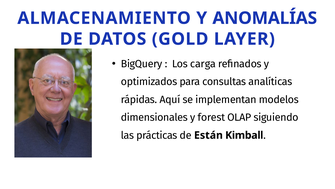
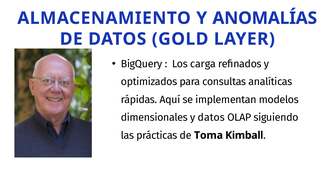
y forest: forest -> datos (211, 117)
Están: Están -> Toma (208, 135)
